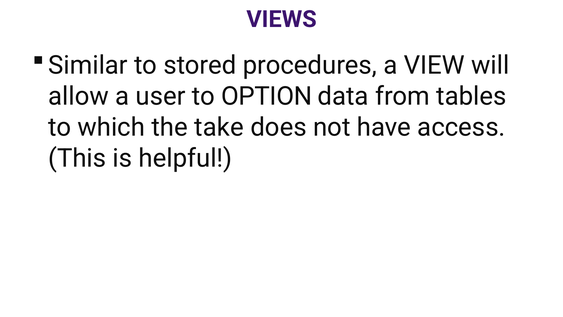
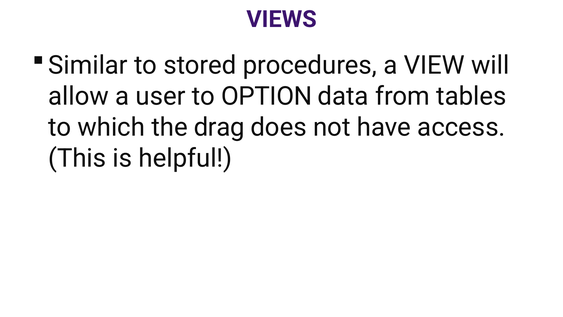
take: take -> drag (219, 127)
